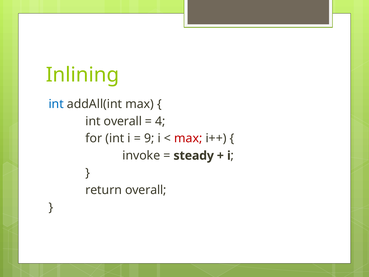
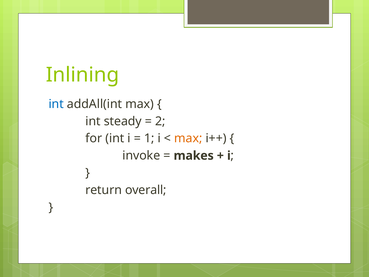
int overall: overall -> steady (123, 121)
4: 4 -> 2 (160, 121)
9: 9 -> 1 (149, 138)
max colour: red -> orange (188, 138)
steady: steady -> makes (194, 156)
